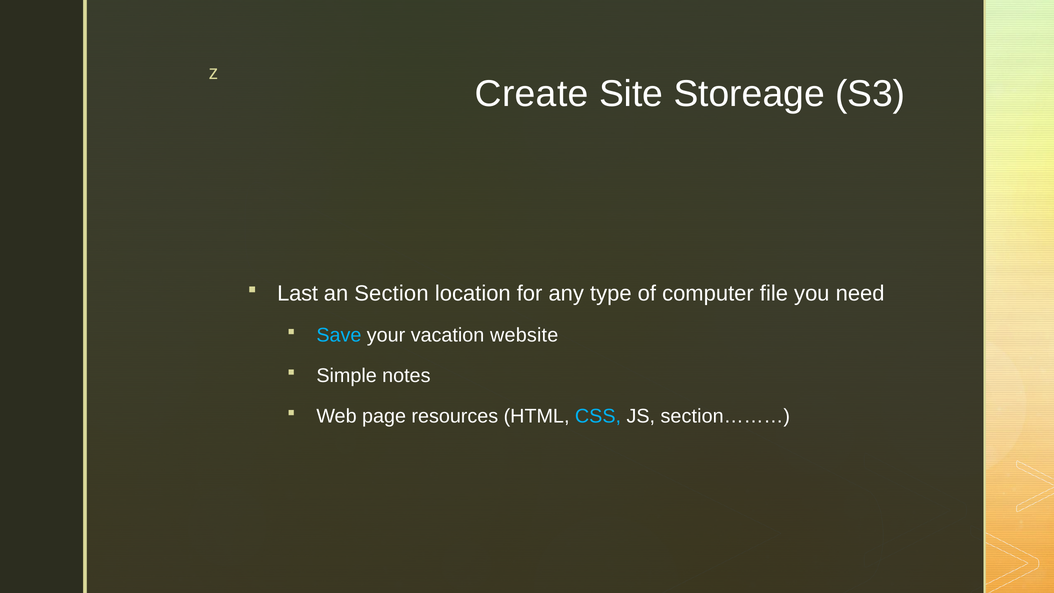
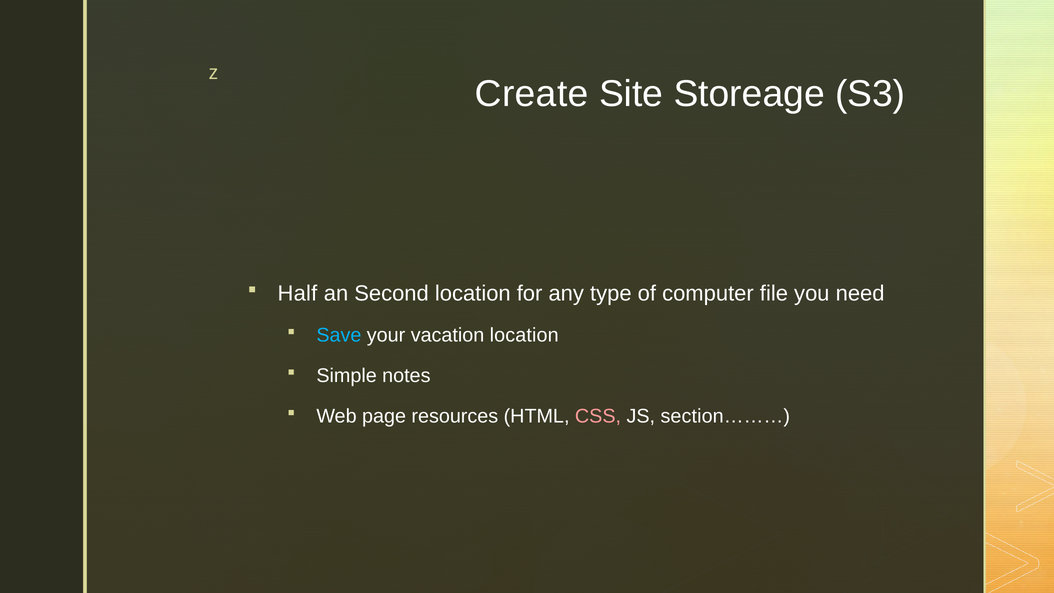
Last: Last -> Half (297, 294)
Section: Section -> Second (392, 294)
vacation website: website -> location (524, 335)
CSS colour: light blue -> pink (598, 416)
